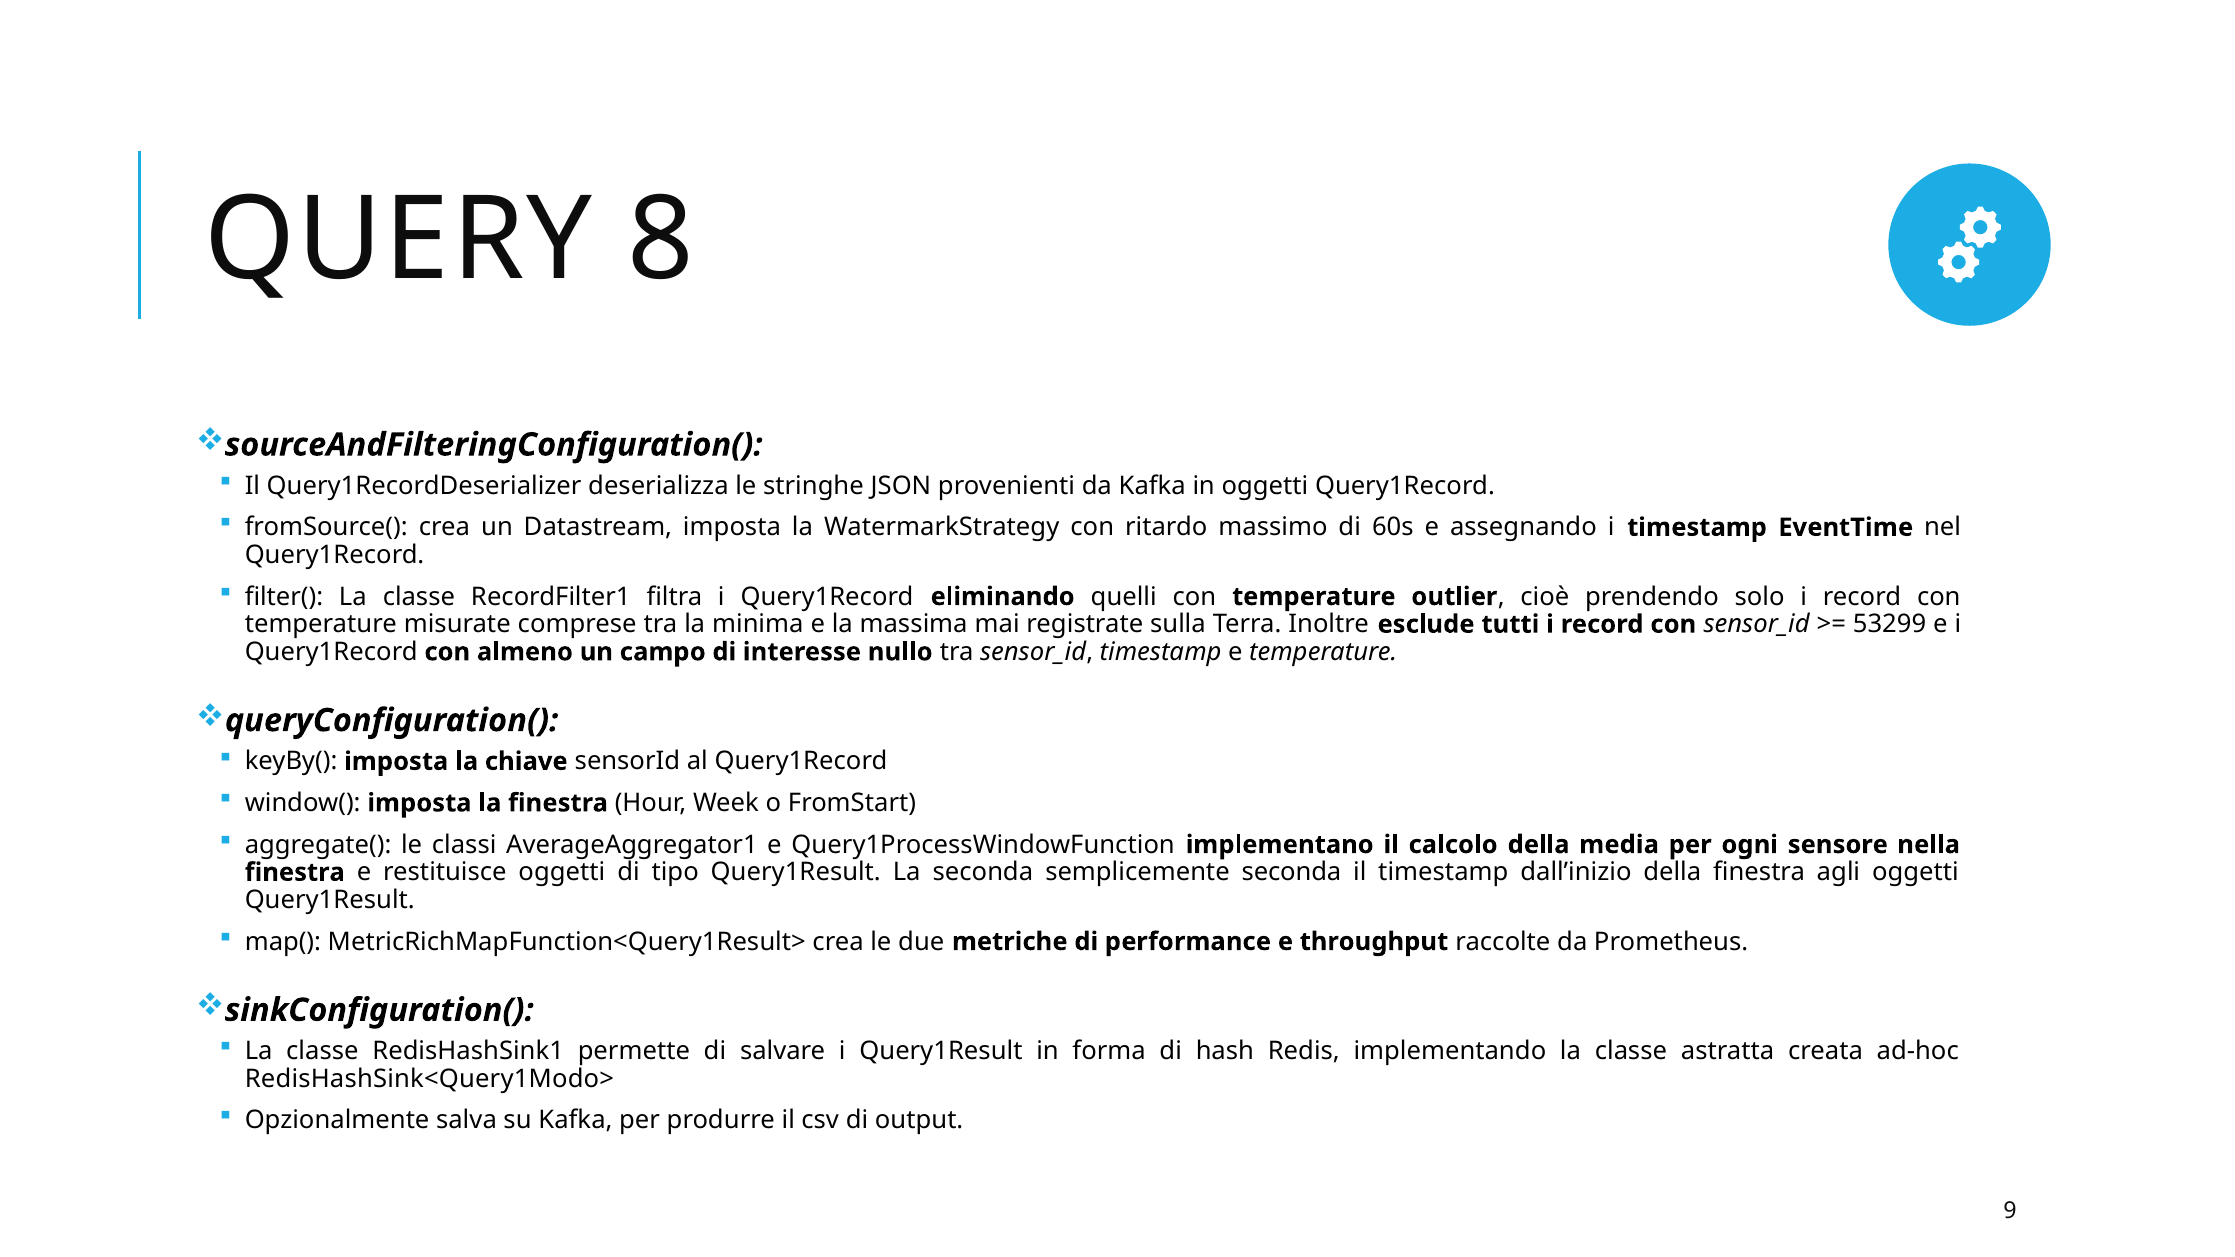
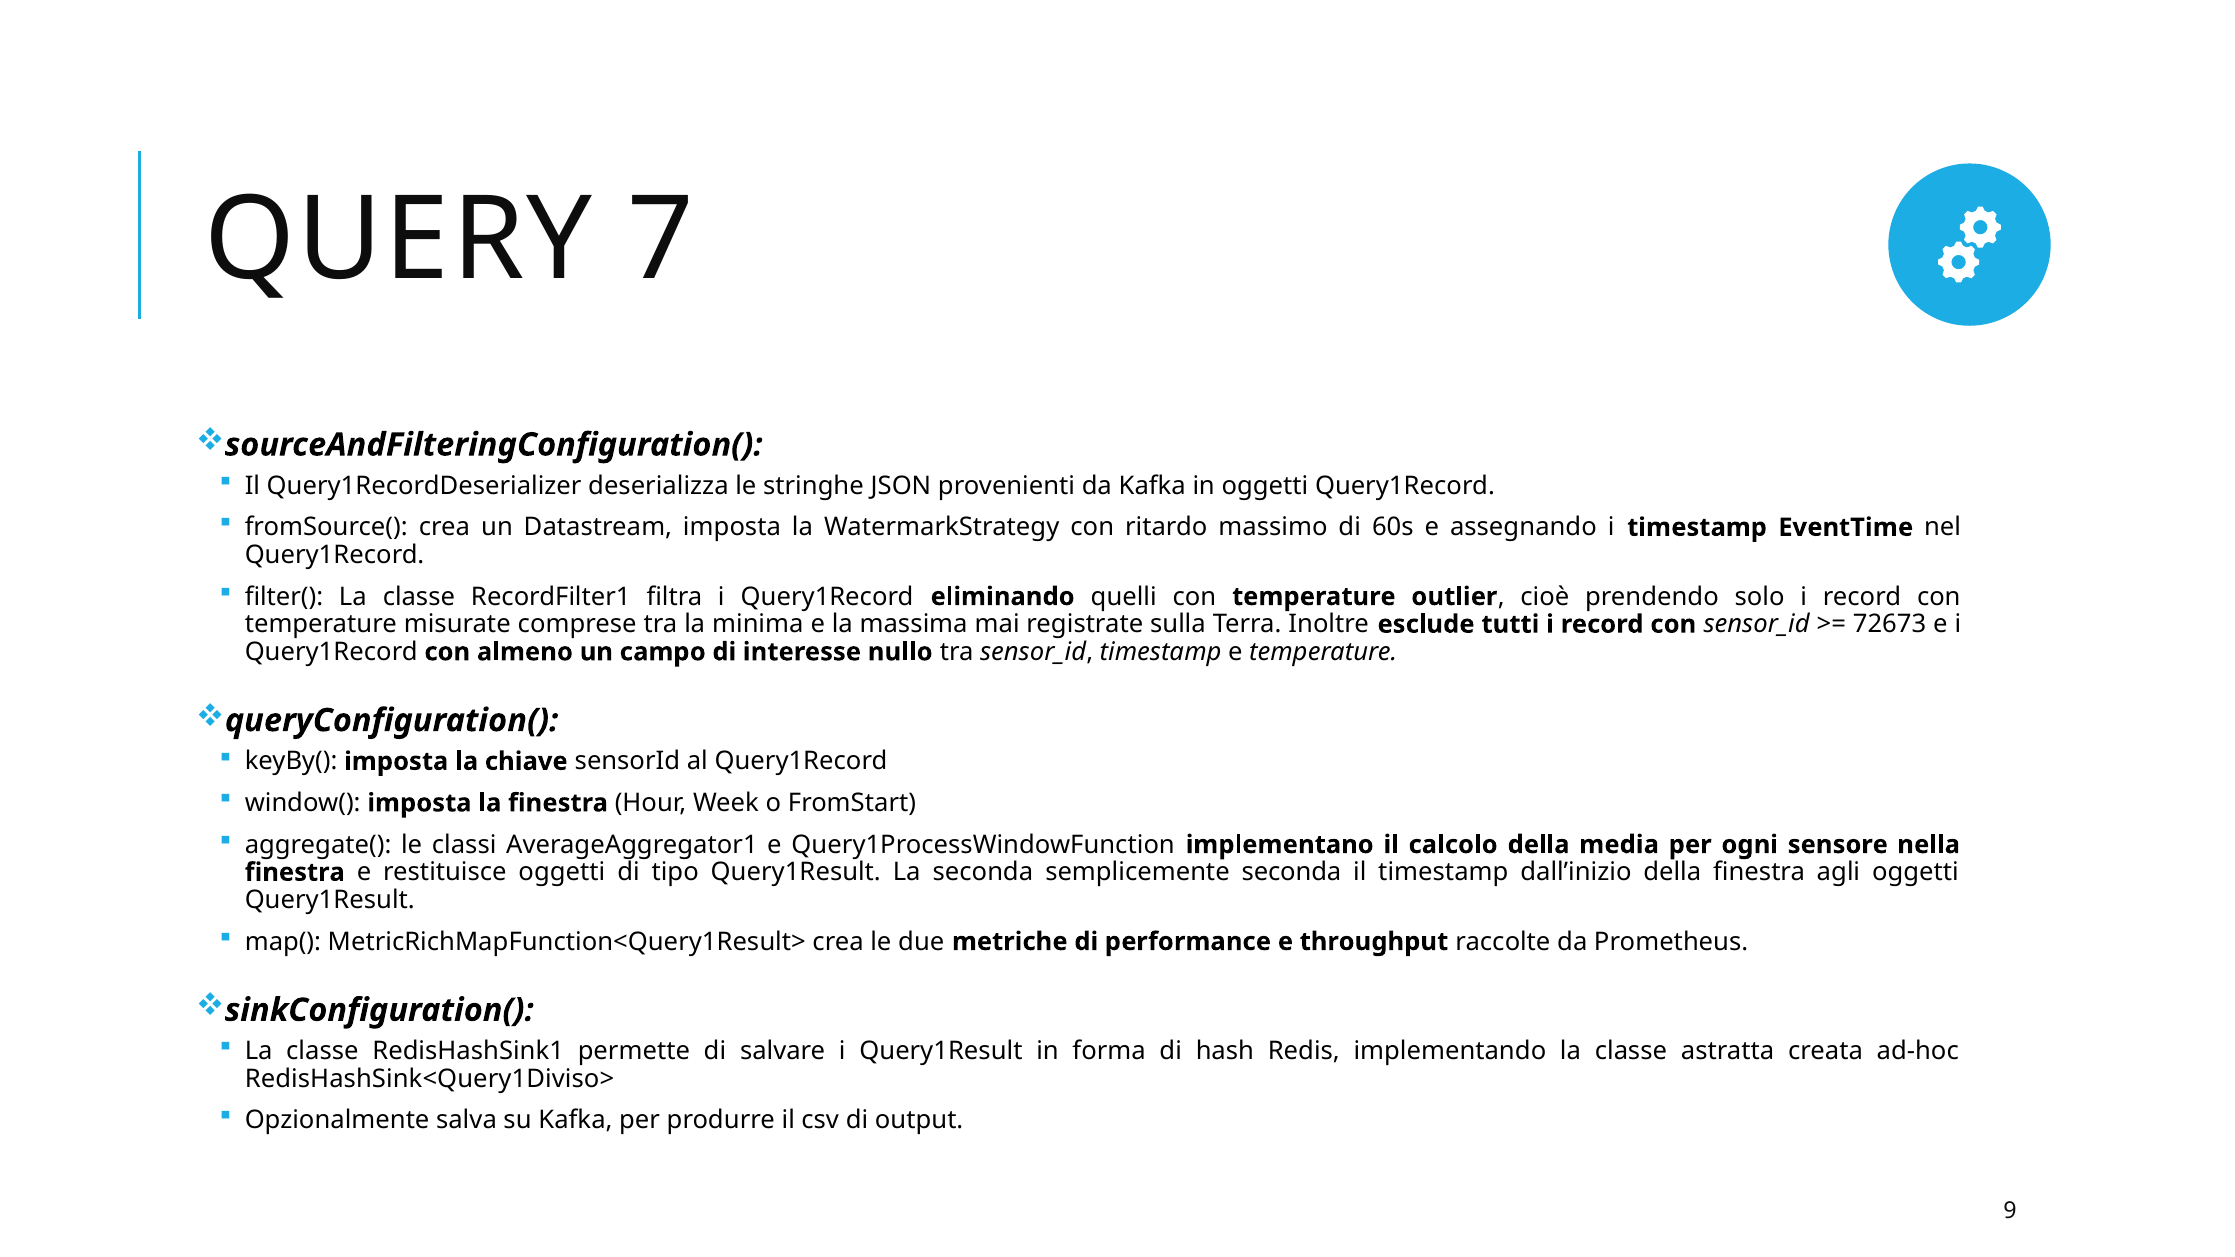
8: 8 -> 7 (661, 240)
53299: 53299 -> 72673 (1890, 624)
RedisHashSink<Query1Modo>: RedisHashSink<Query1Modo> -> RedisHashSink<Query1Diviso> (429, 1079)
